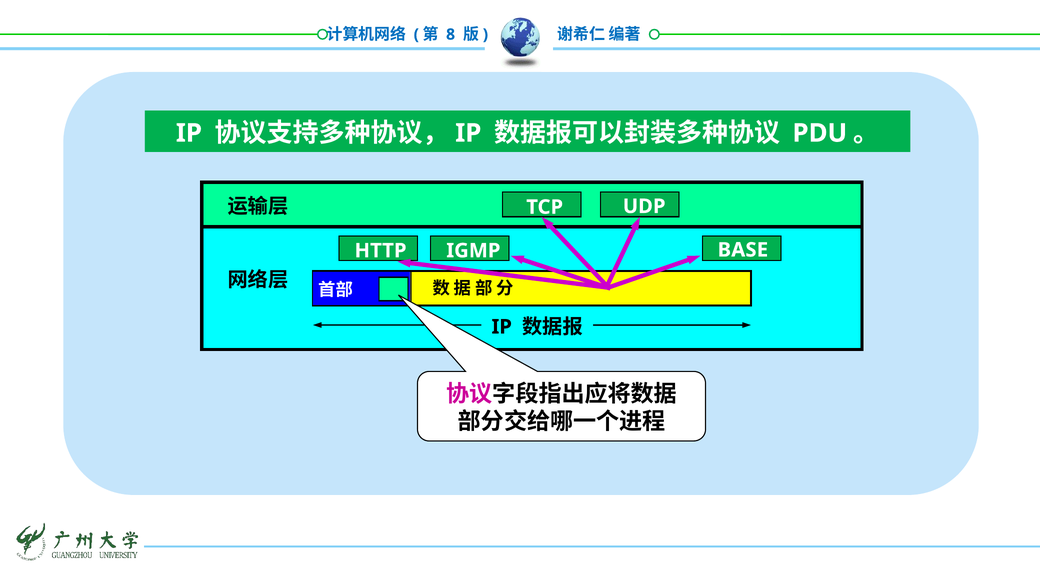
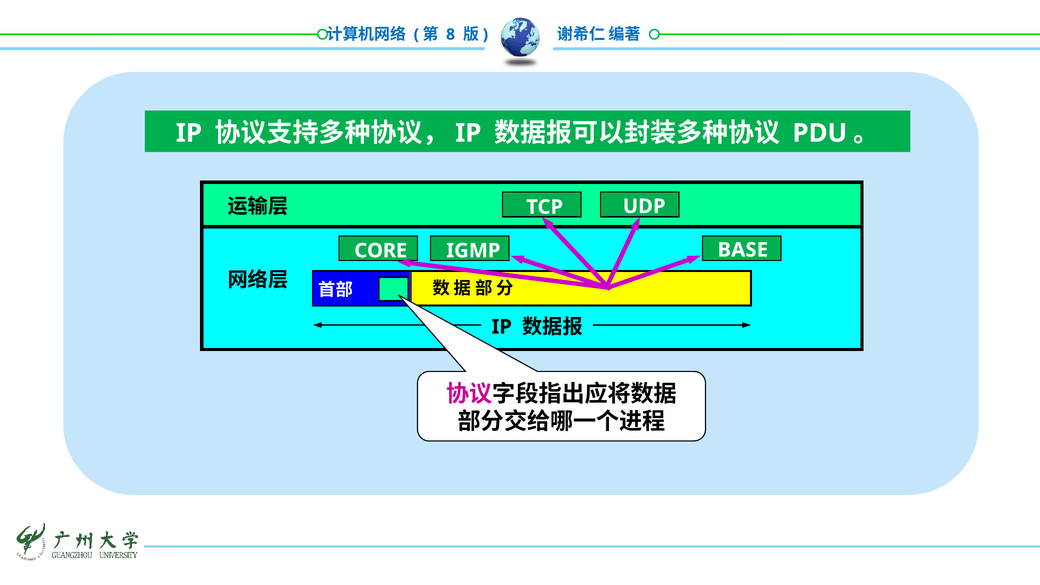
HTTP: HTTP -> CORE (381, 251)
